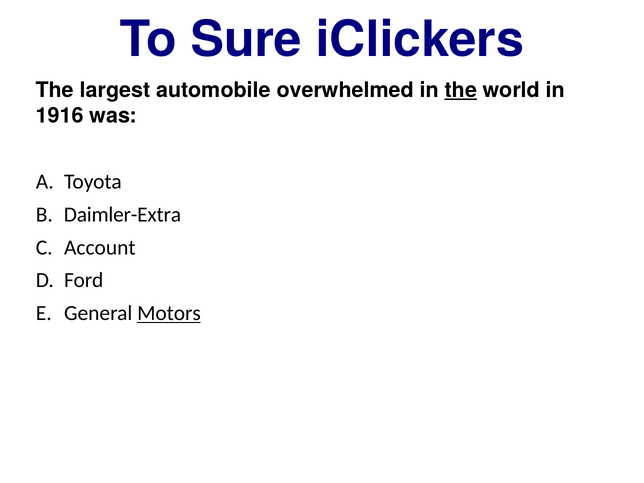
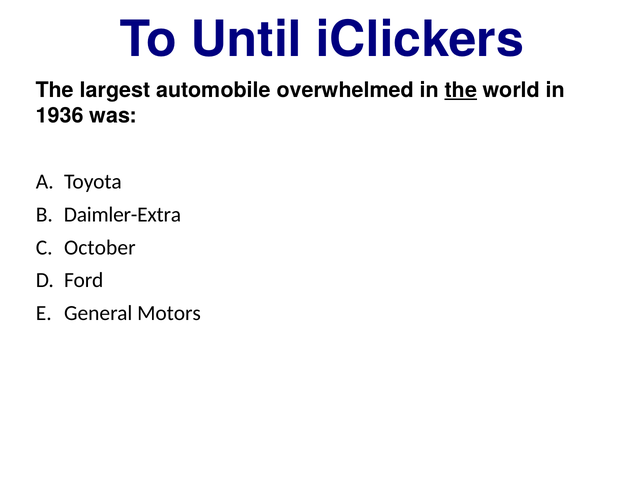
Sure: Sure -> Until (246, 40)
1916: 1916 -> 1936 (60, 116)
Account: Account -> October (100, 247)
Motors underline: present -> none (169, 313)
